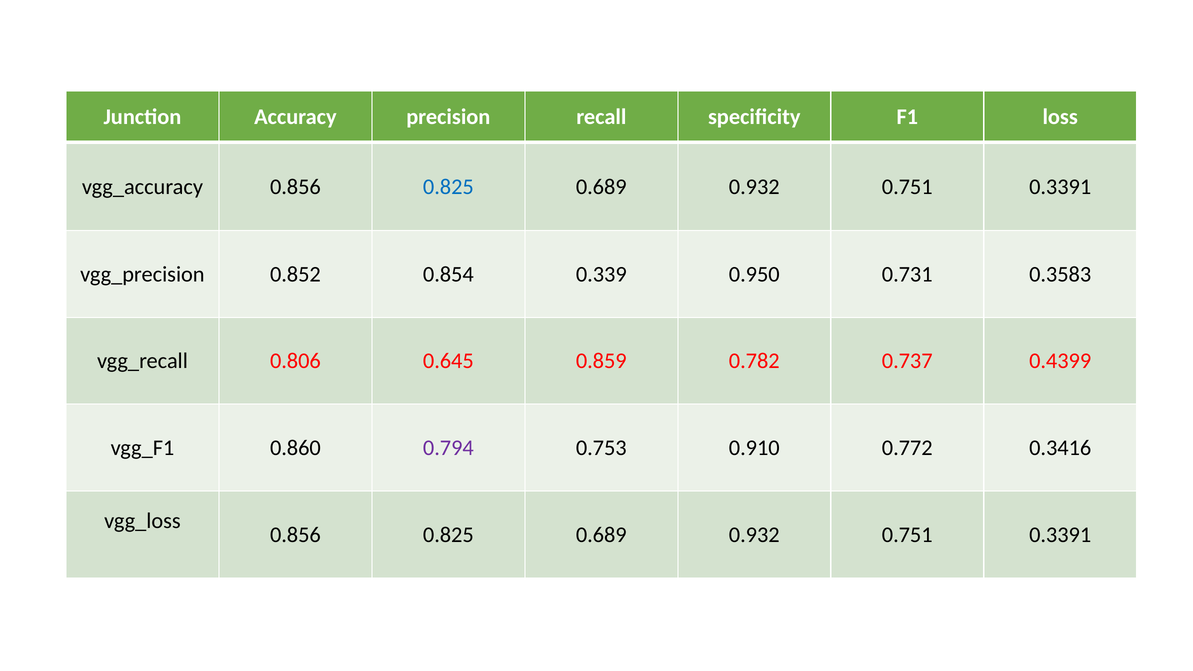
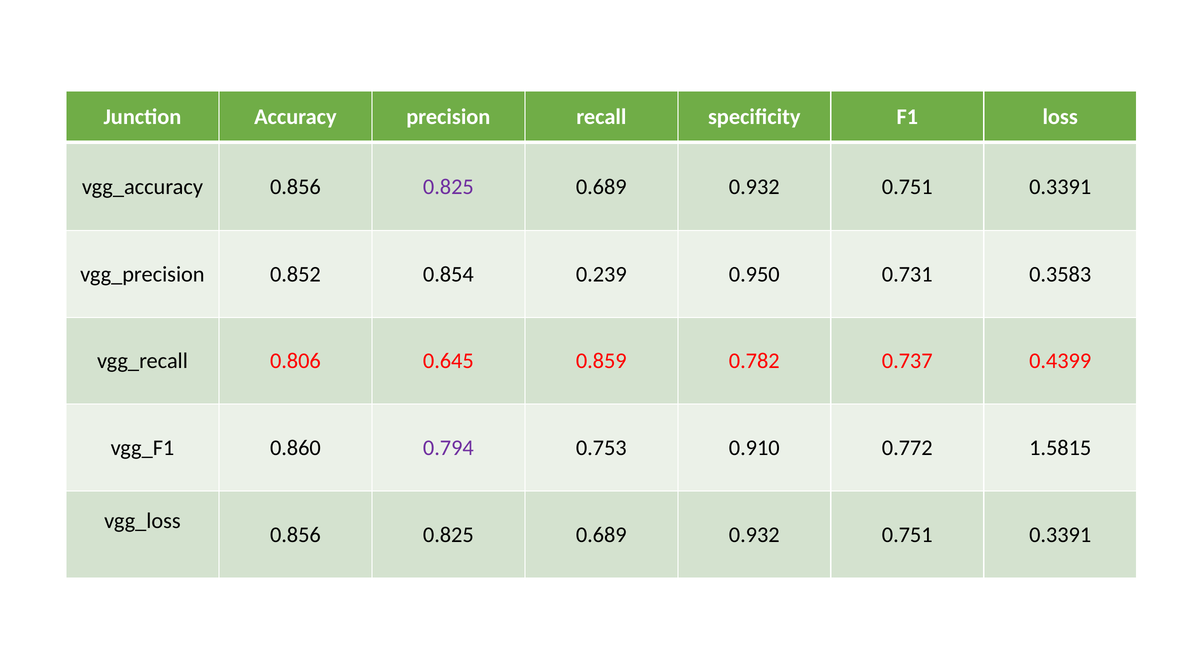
0.825 colour: blue -> purple (448, 187)
0.339: 0.339 -> 0.239 (601, 274)
0.3416: 0.3416 -> 1.5815 (1060, 448)
